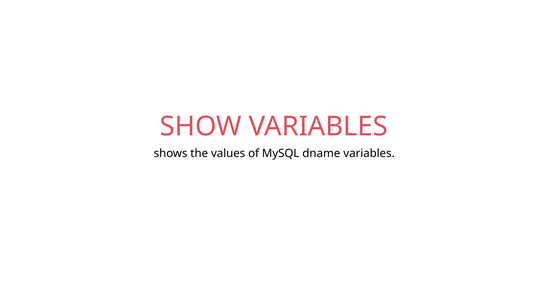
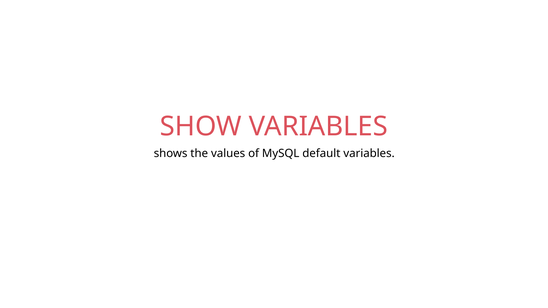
dname: dname -> default (321, 154)
